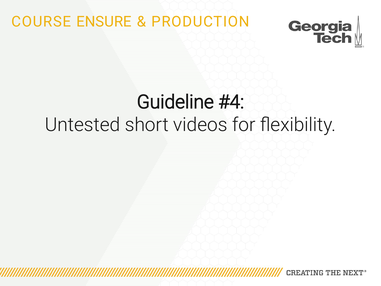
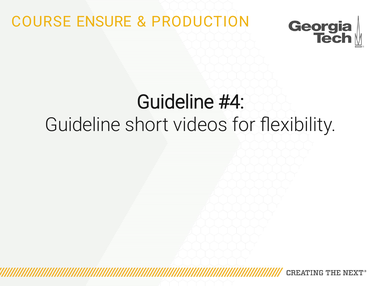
Untested: Untested -> Guideline (83, 125)
